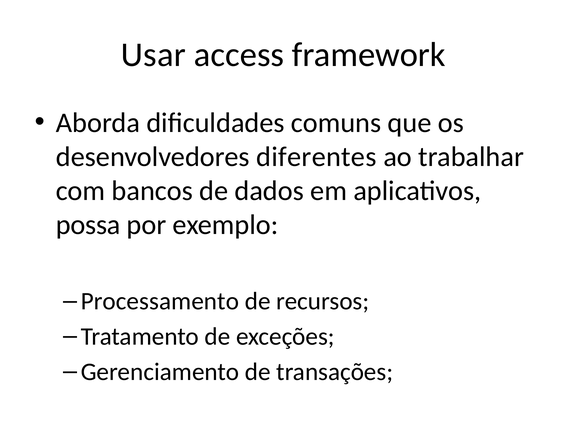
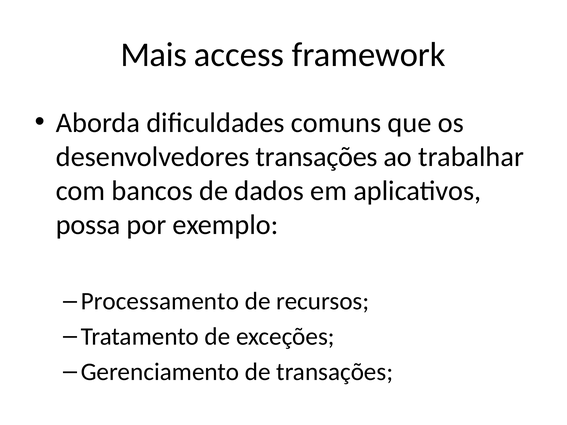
Usar: Usar -> Mais (154, 55)
desenvolvedores diferentes: diferentes -> transações (317, 157)
